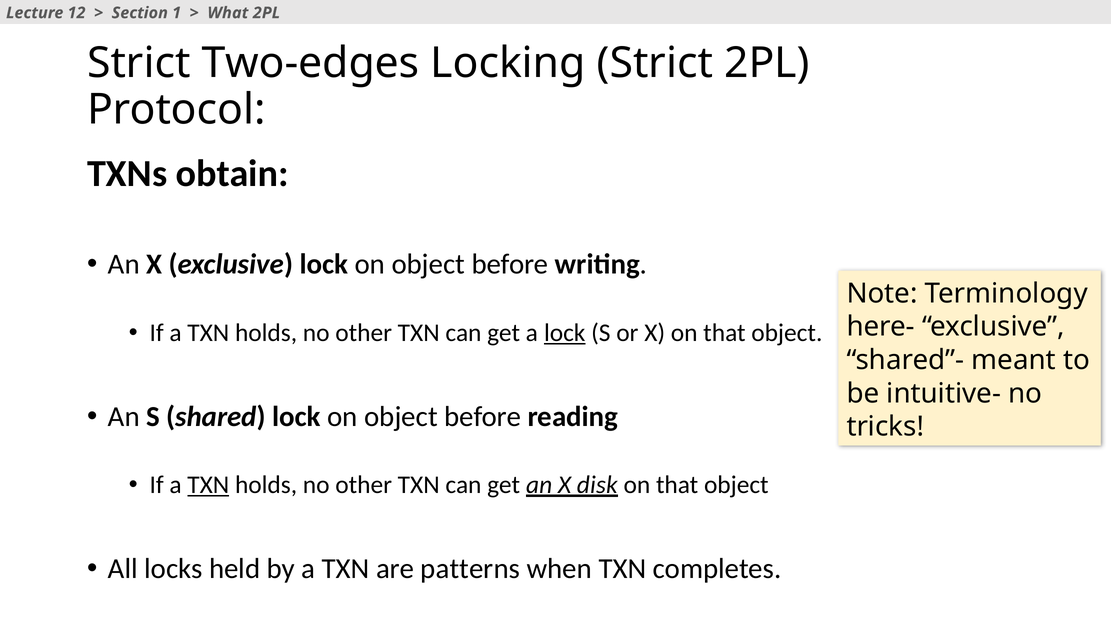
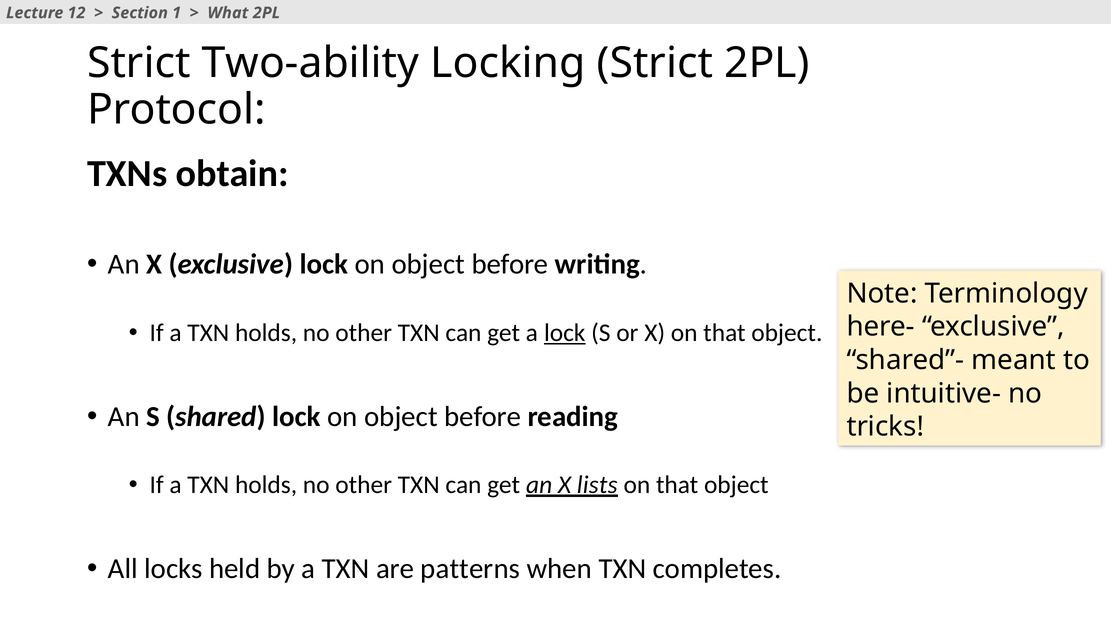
Two-edges: Two-edges -> Two-ability (310, 63)
TXN underline: present -> none (208, 485)
disk: disk -> lists (597, 485)
